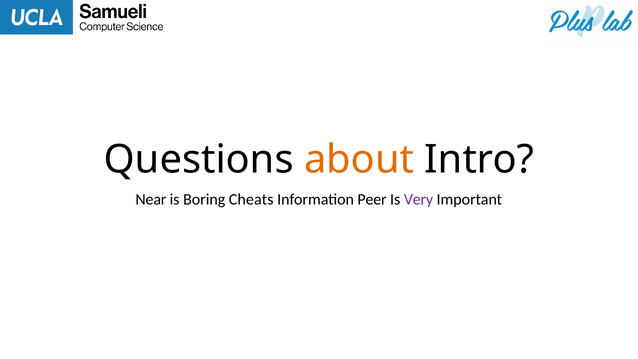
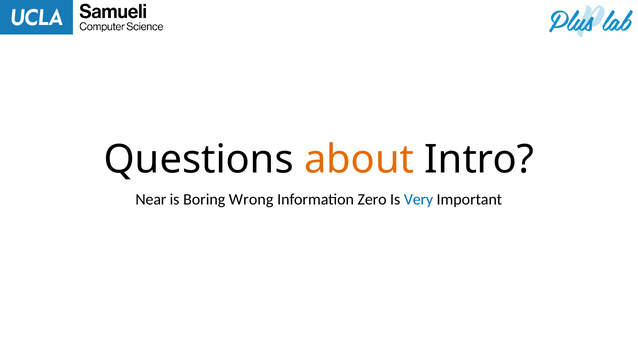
Cheats: Cheats -> Wrong (251, 199)
Peer: Peer -> Zero (372, 199)
Very colour: purple -> blue (419, 199)
